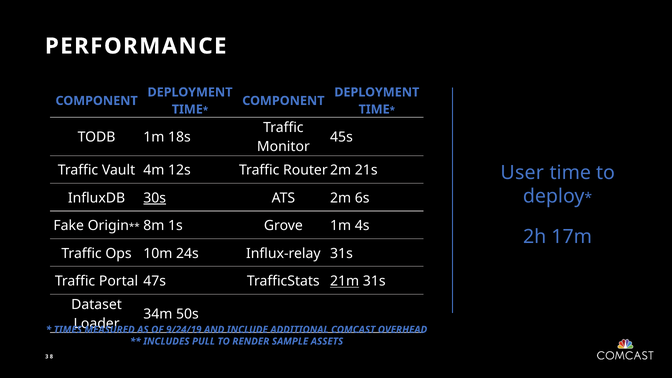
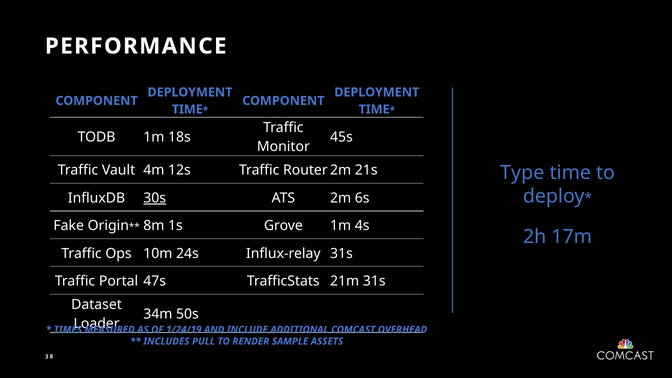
User: User -> Type (522, 173)
21m underline: present -> none (345, 281)
9/24/19: 9/24/19 -> 1/24/19 (184, 330)
